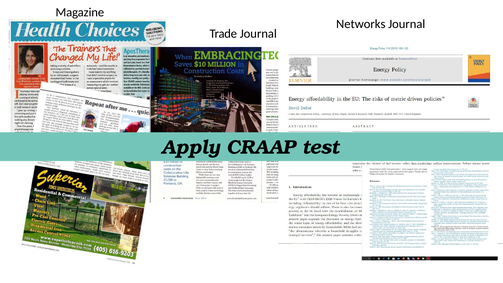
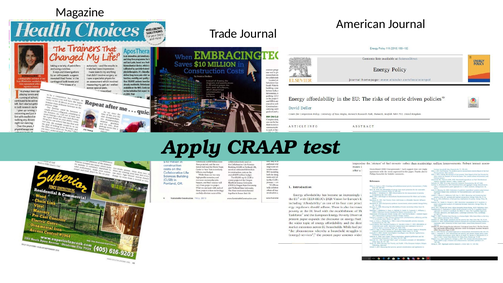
Networks: Networks -> American (361, 24)
